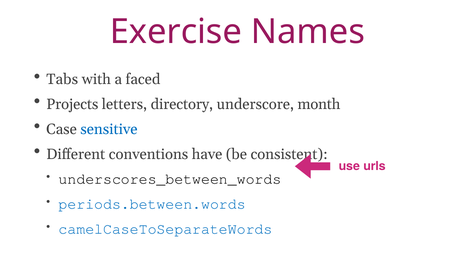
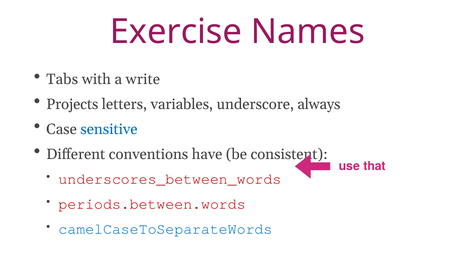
faced: faced -> write (143, 79)
directory: directory -> variables (182, 104)
month: month -> always (319, 104)
urls: urls -> that (375, 166)
underscores_between_words colour: black -> red (170, 179)
periods.between.words colour: blue -> red (152, 204)
